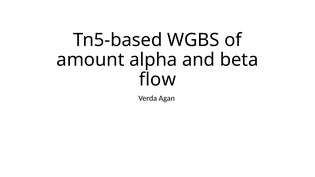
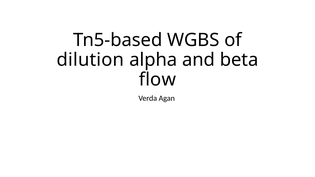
amount: amount -> dilution (90, 60)
